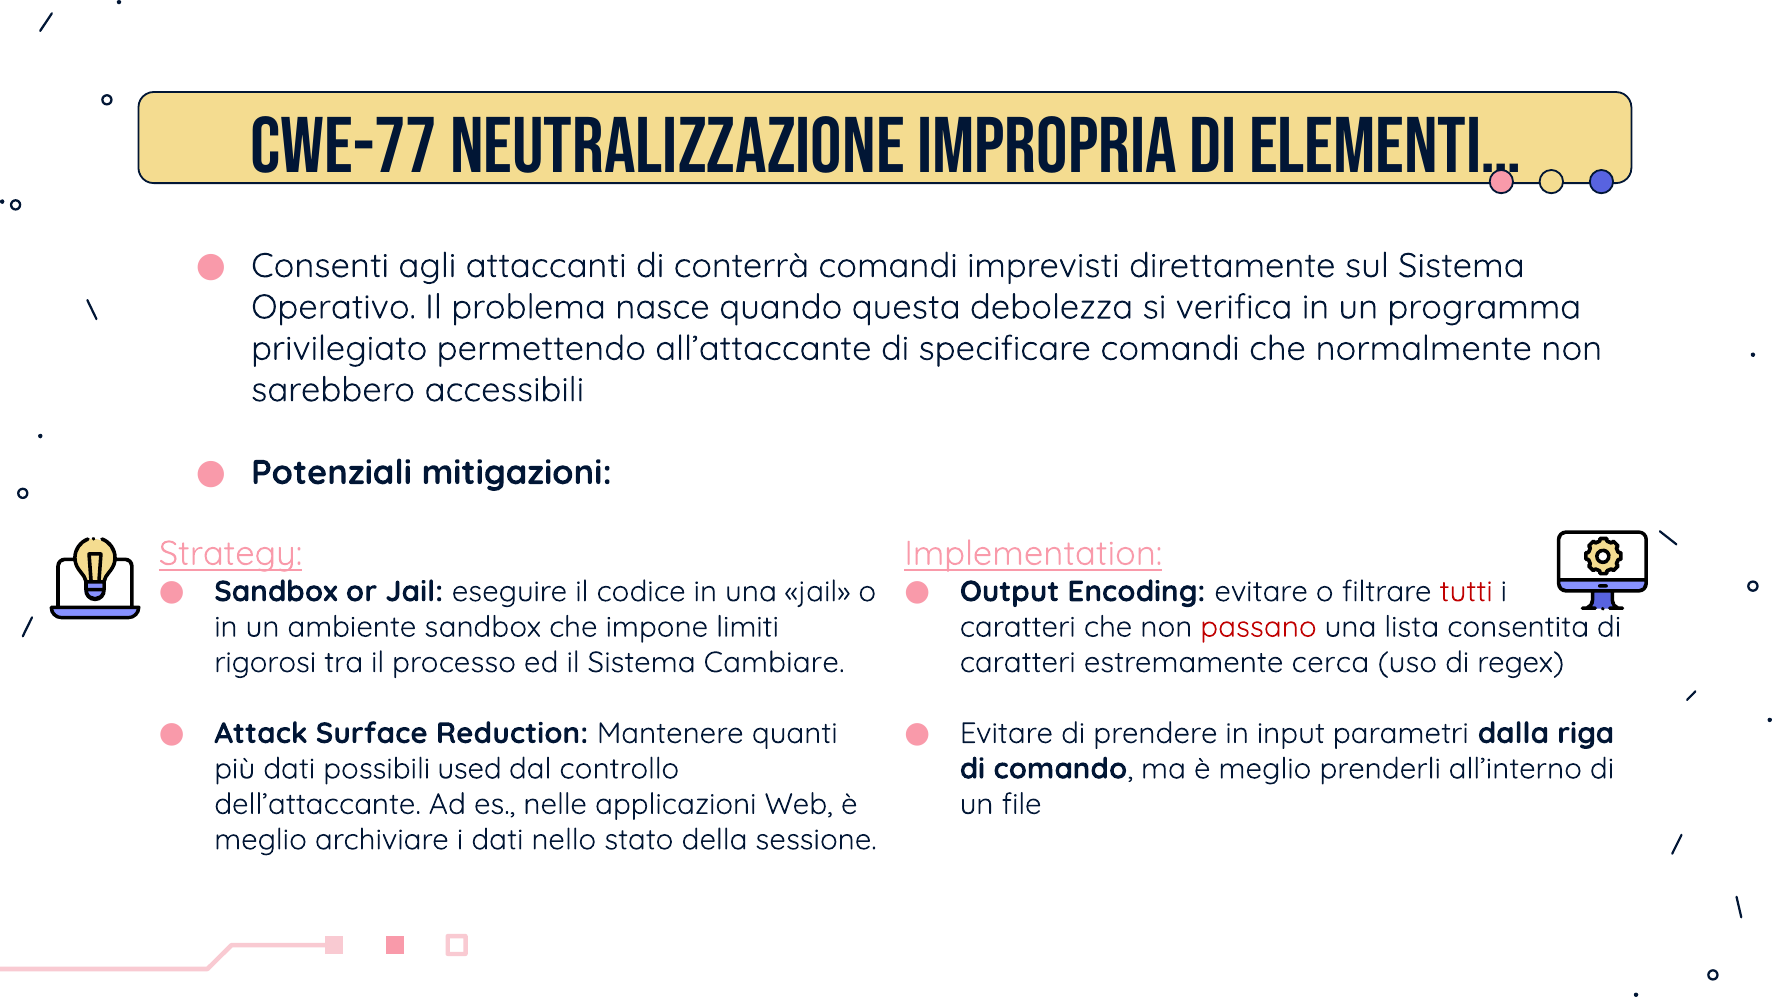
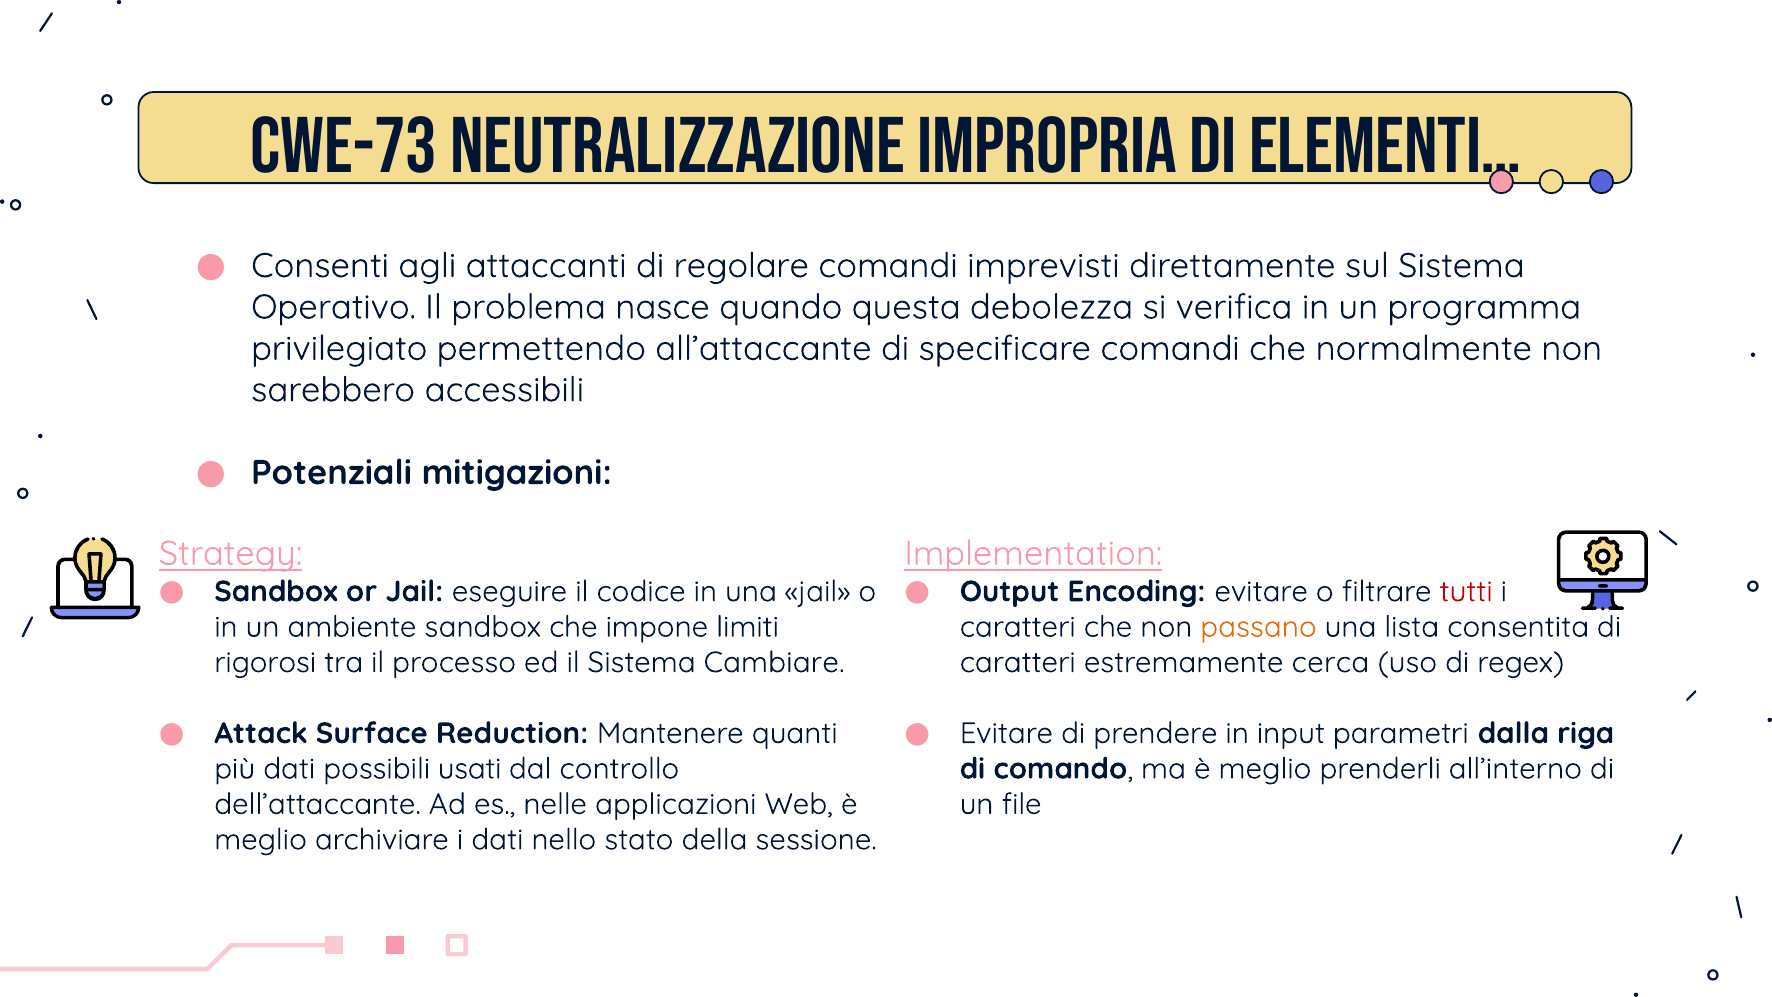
CWE-77: CWE-77 -> CWE-73 (344, 147)
conterrà: conterrà -> regolare (741, 266)
passano colour: red -> orange (1258, 627)
used: used -> usati (470, 769)
